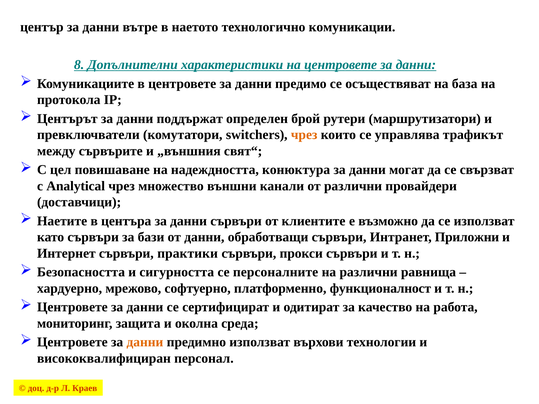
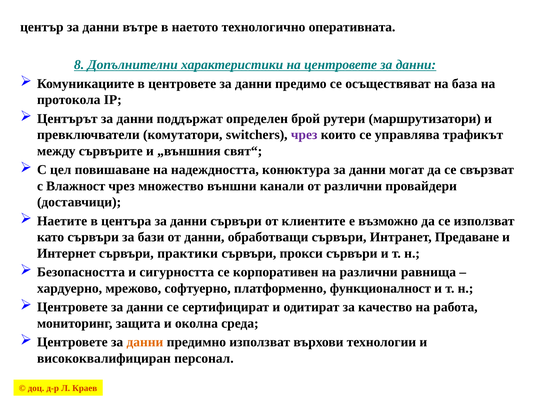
комуникации: комуникации -> оперативната (352, 27)
чрез colour: orange -> purple (304, 135)
Analytical: Analytical -> Влажност (76, 186)
Приложни: Приложни -> Предаване (467, 237)
персоналните: персоналните -> корпоративен (276, 272)
